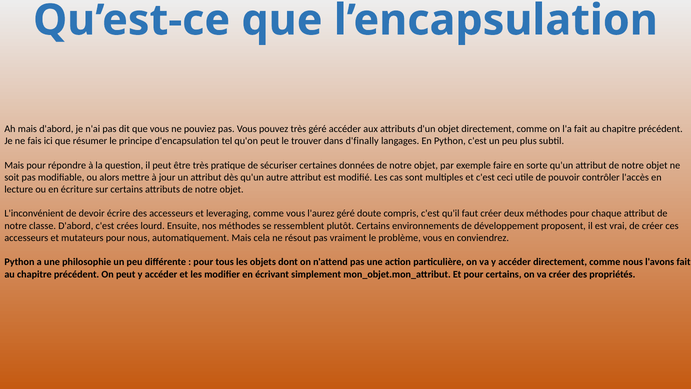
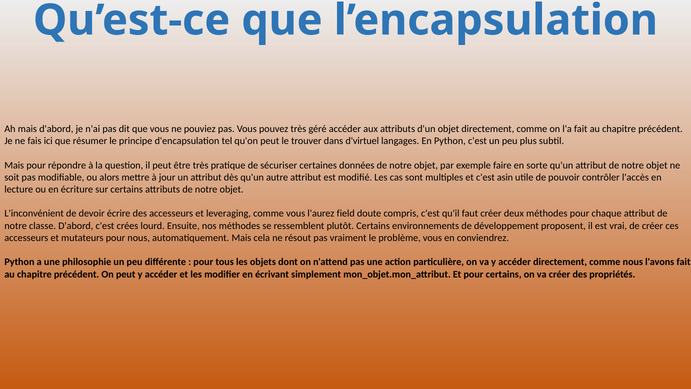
d'finally: d'finally -> d'virtuel (362, 141)
ceci: ceci -> asin (505, 177)
l'aurez géré: géré -> field (346, 213)
